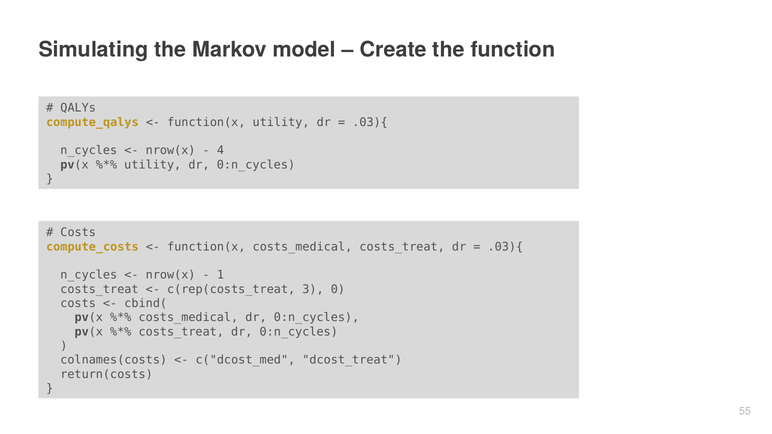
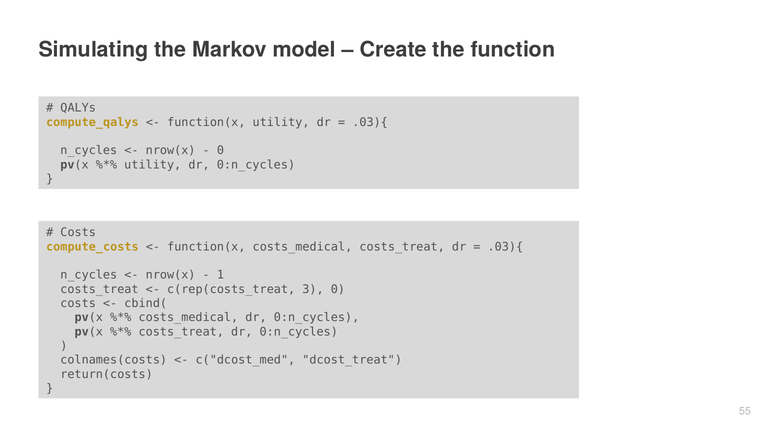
4: 4 -> 0 (220, 151)
